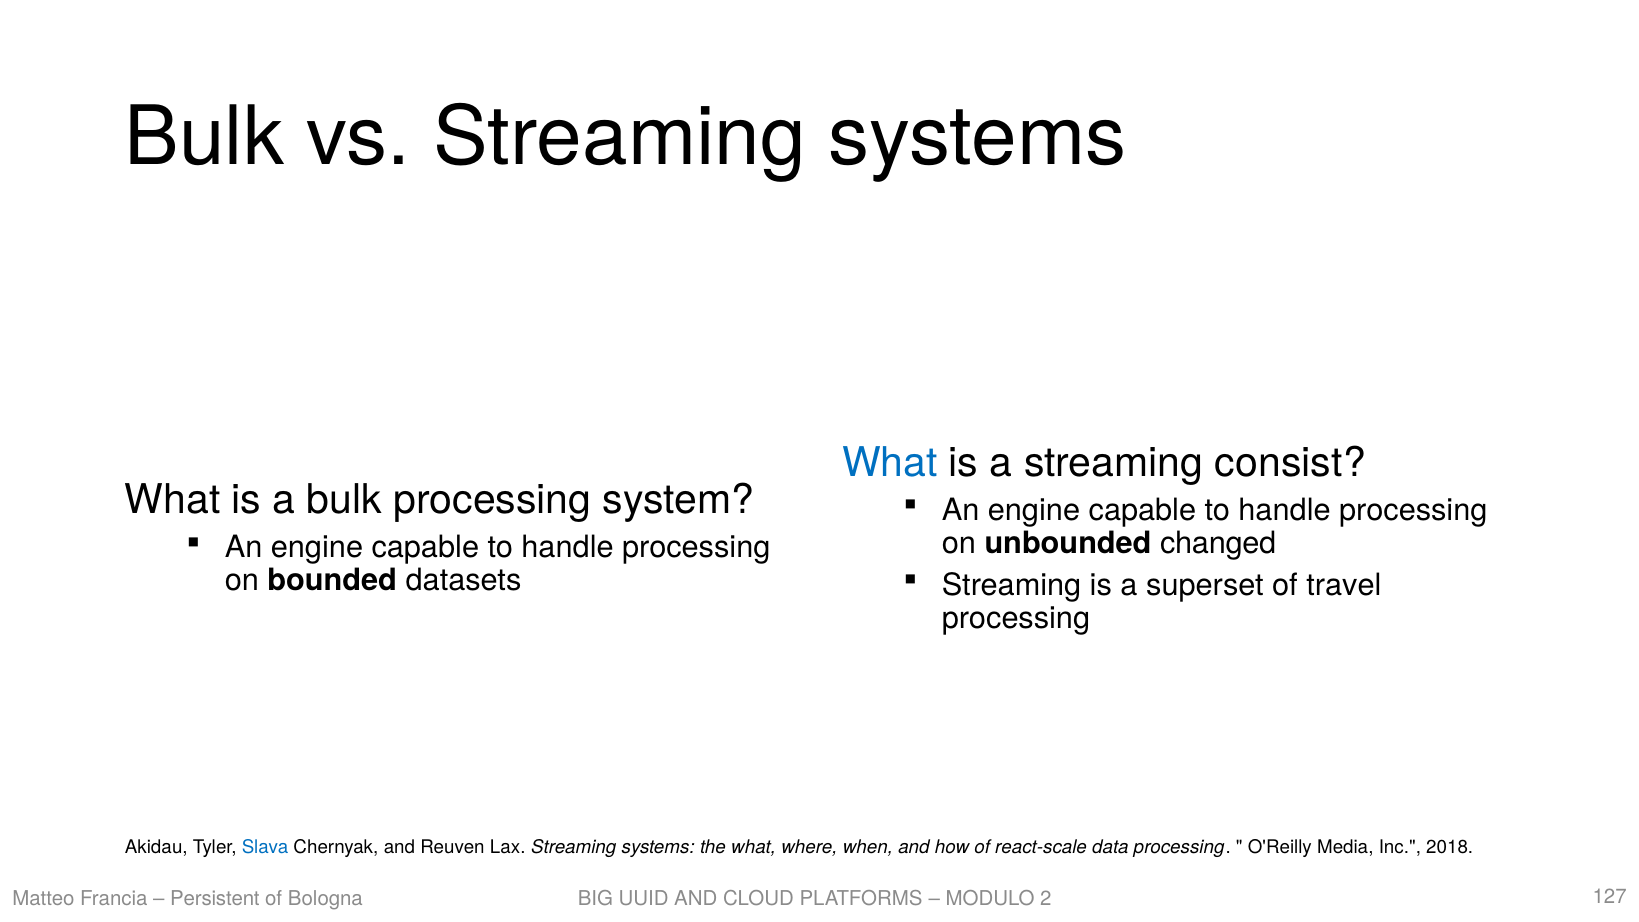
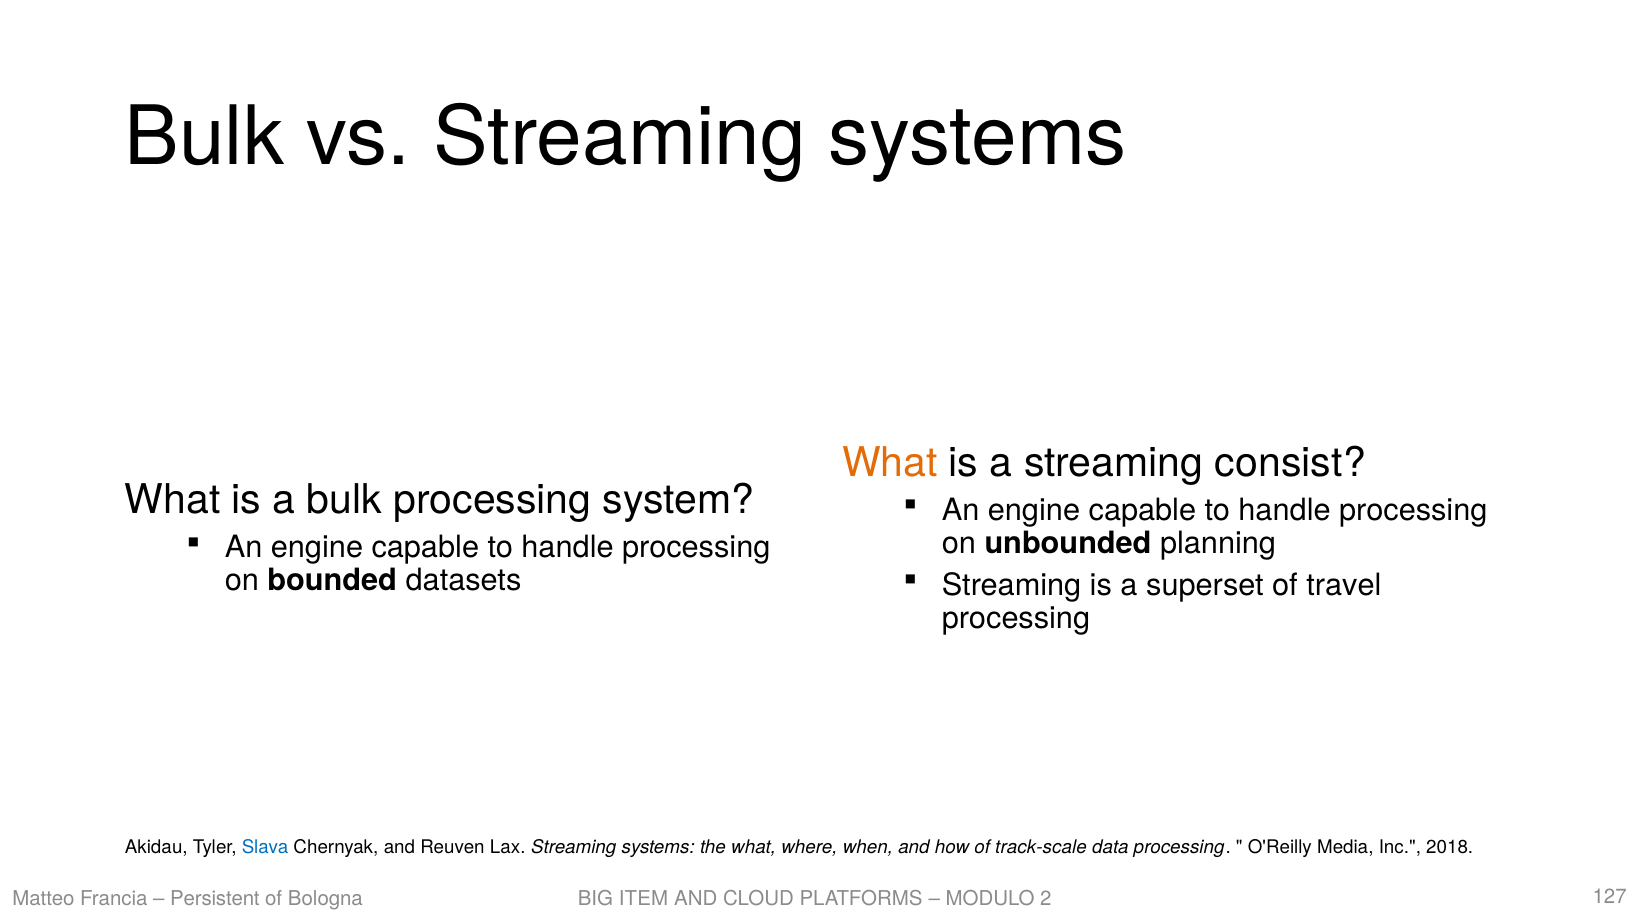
What colour: blue -> orange (890, 463)
changed: changed -> planning (1218, 543)
react-scale: react-scale -> track-scale (1041, 847)
UUID: UUID -> ITEM (644, 899)
